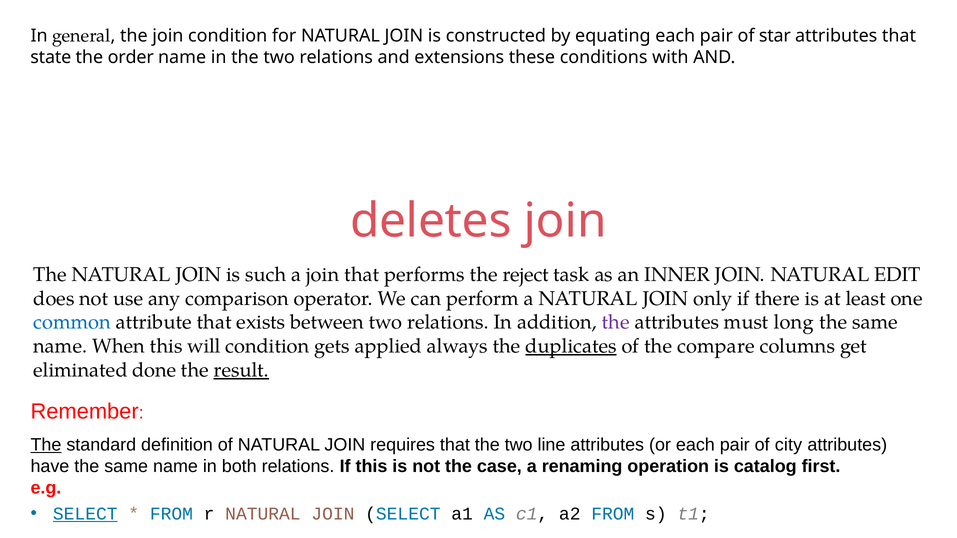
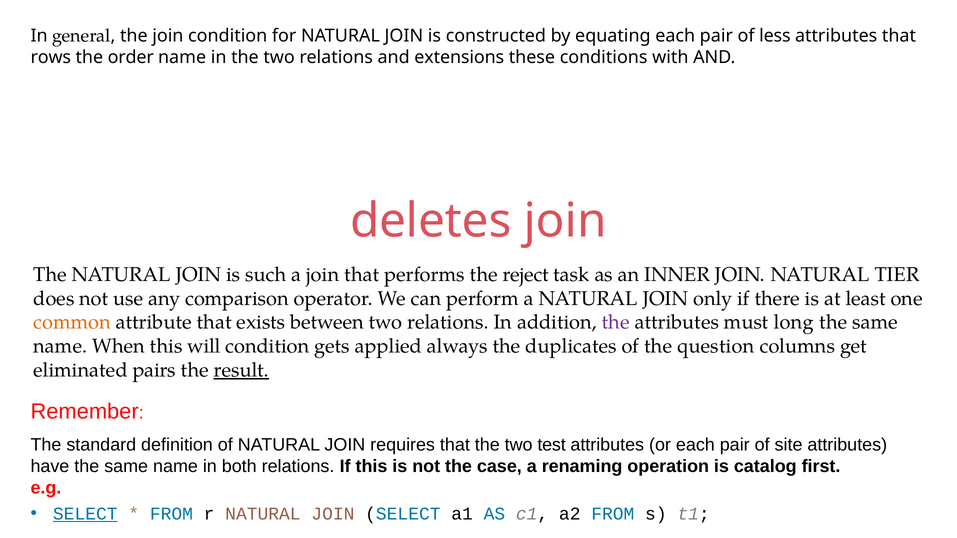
star: star -> less (775, 36)
state: state -> rows (51, 58)
EDIT: EDIT -> TIER (897, 275)
common colour: blue -> orange (72, 323)
duplicates underline: present -> none (571, 346)
compare: compare -> question (716, 346)
done: done -> pairs (154, 370)
The underline: present -> none (46, 445)
line: line -> test (552, 445)
city: city -> site (789, 445)
